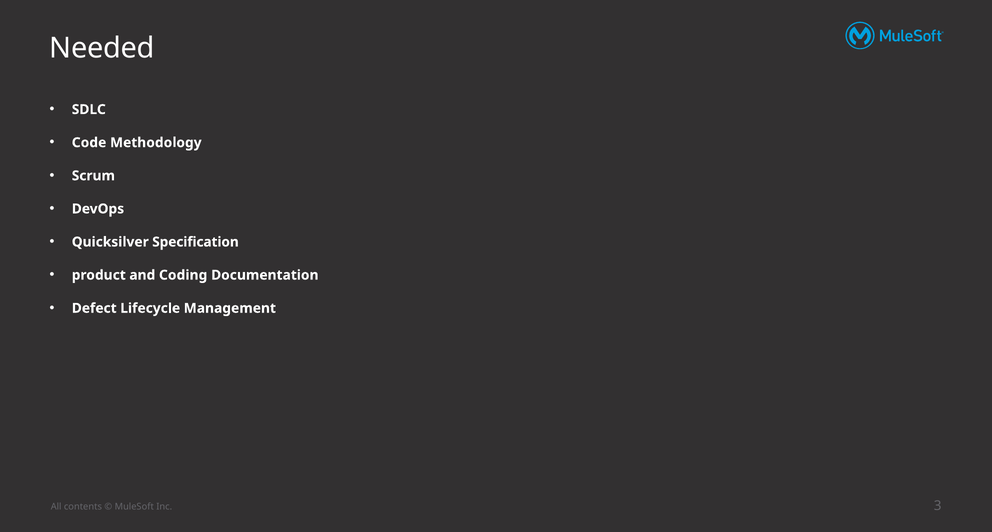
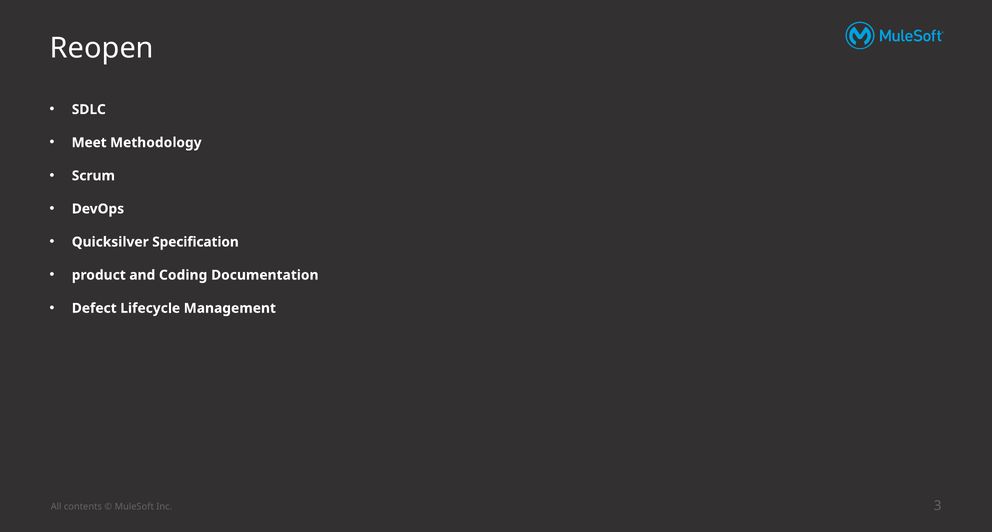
Needed: Needed -> Reopen (102, 48)
Code: Code -> Meet (89, 142)
